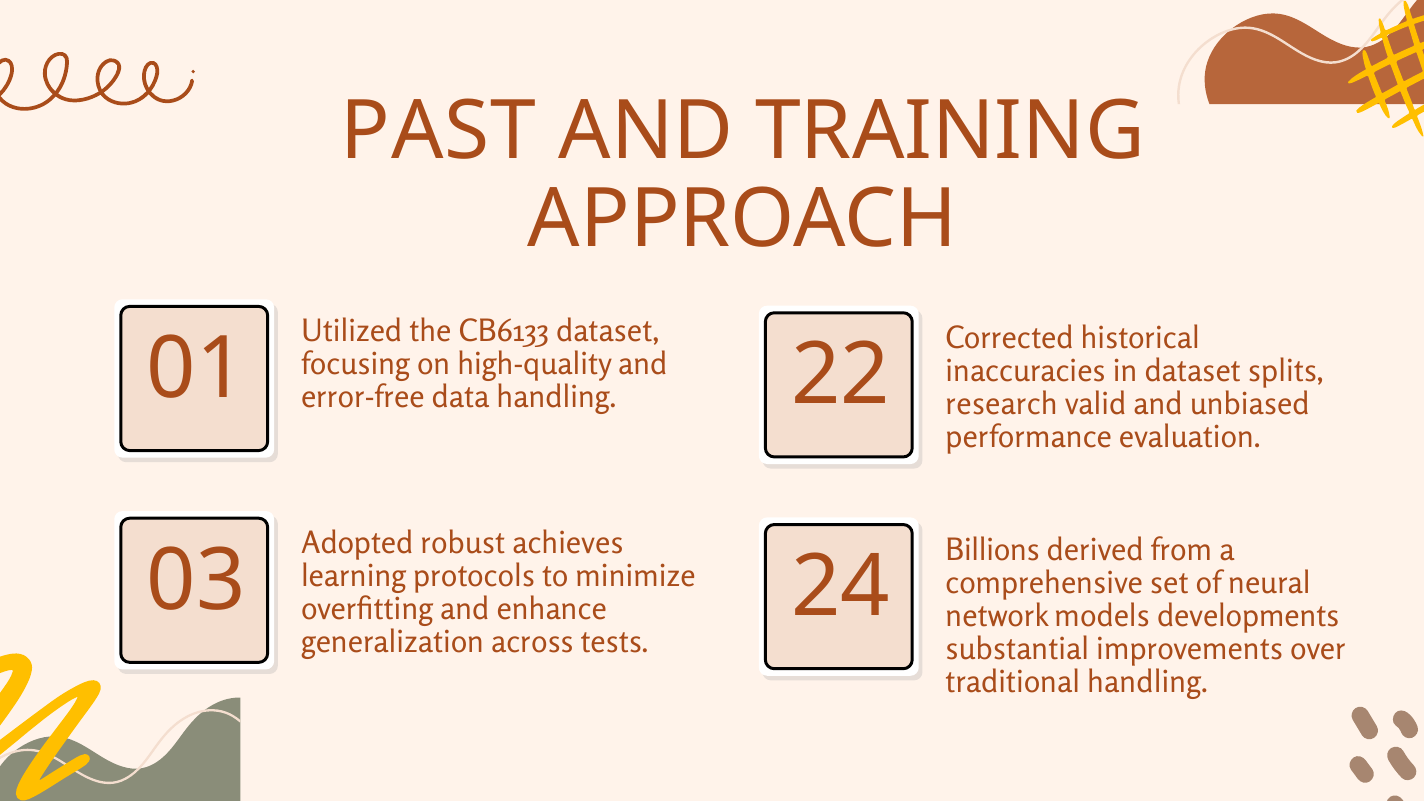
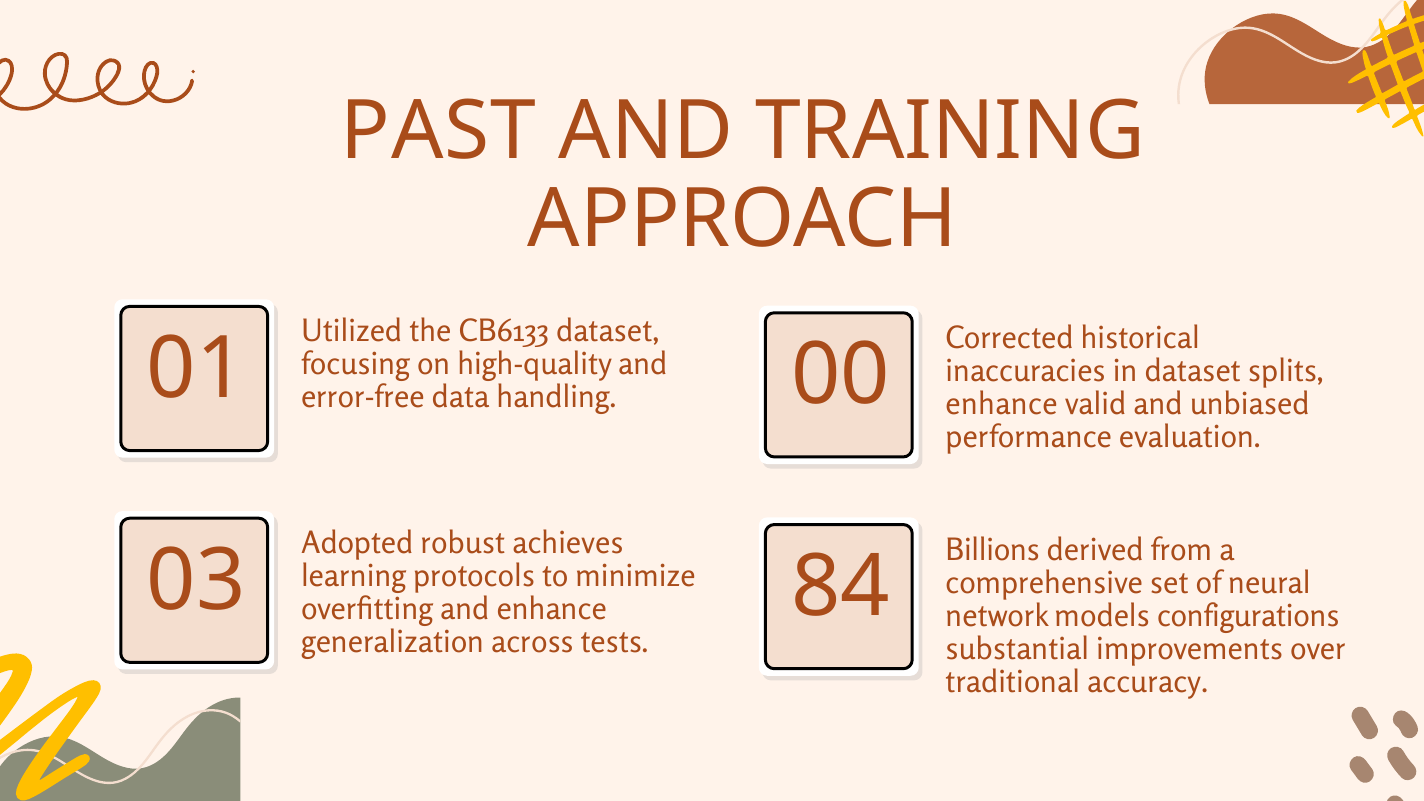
22: 22 -> 00 (841, 375)
research: research -> enhance (1002, 404)
24: 24 -> 84 (841, 587)
developments: developments -> configurations (1248, 616)
traditional handling: handling -> accuracy (1148, 682)
